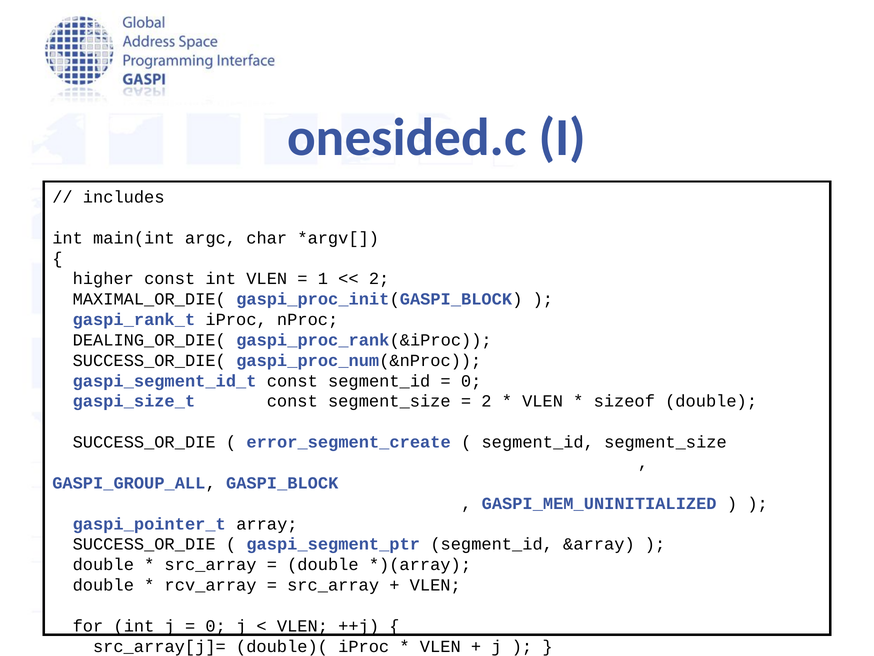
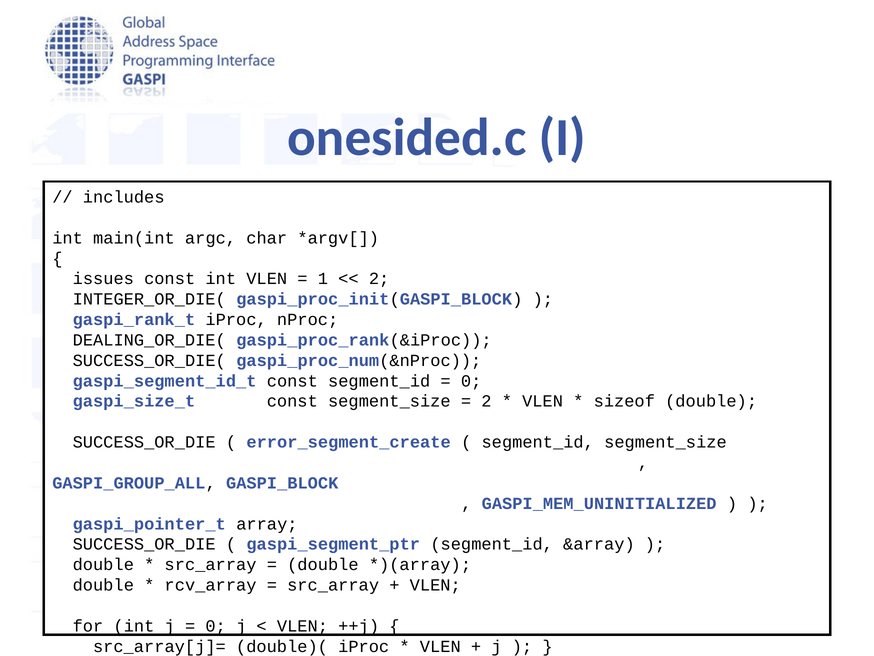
higher: higher -> issues (103, 279)
MAXIMAL_OR_DIE(: MAXIMAL_OR_DIE( -> INTEGER_OR_DIE( (149, 299)
